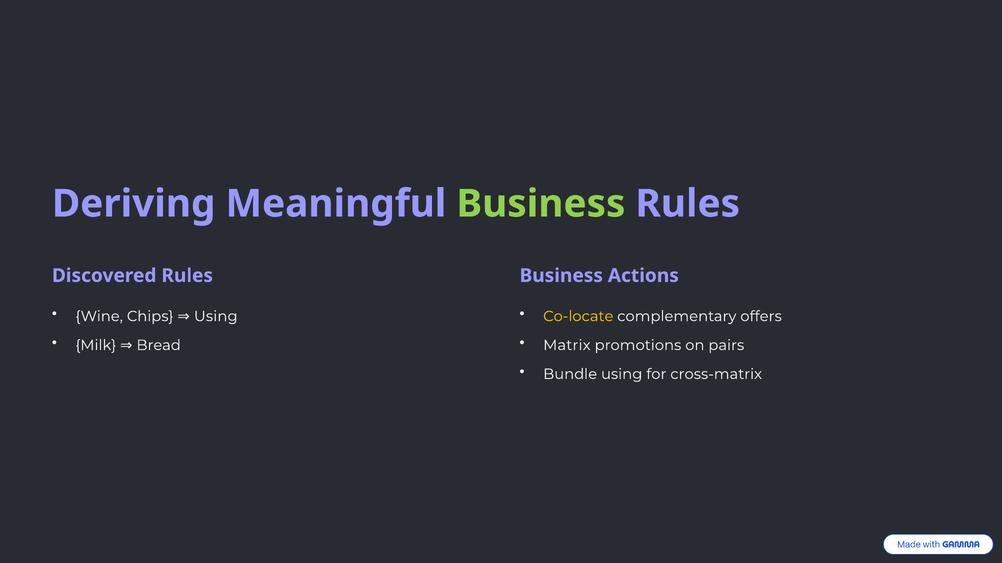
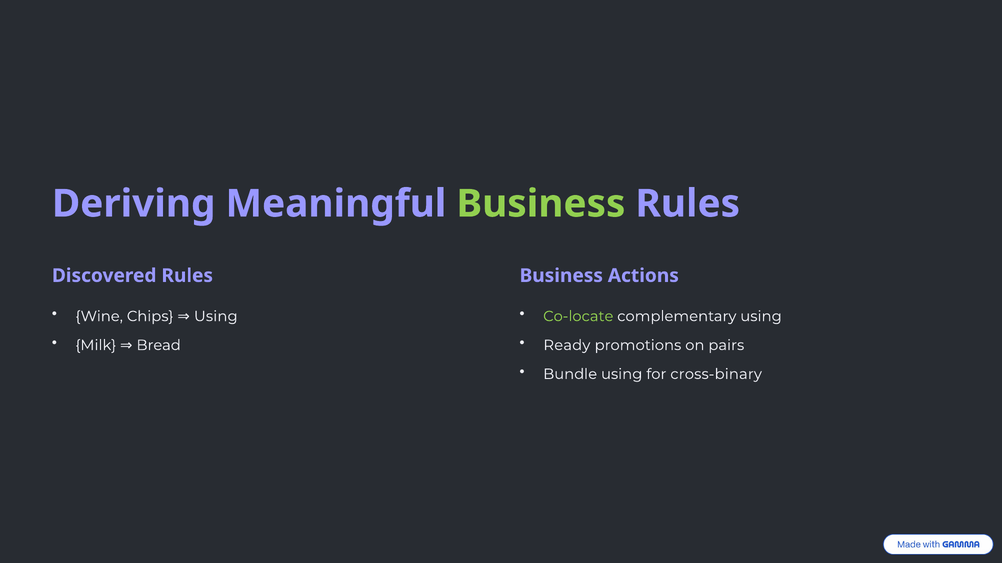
Co-locate colour: yellow -> light green (578, 317)
complementary offers: offers -> using (761, 317)
Matrix: Matrix -> Ready (567, 346)
cross-matrix: cross-matrix -> cross-binary (716, 374)
